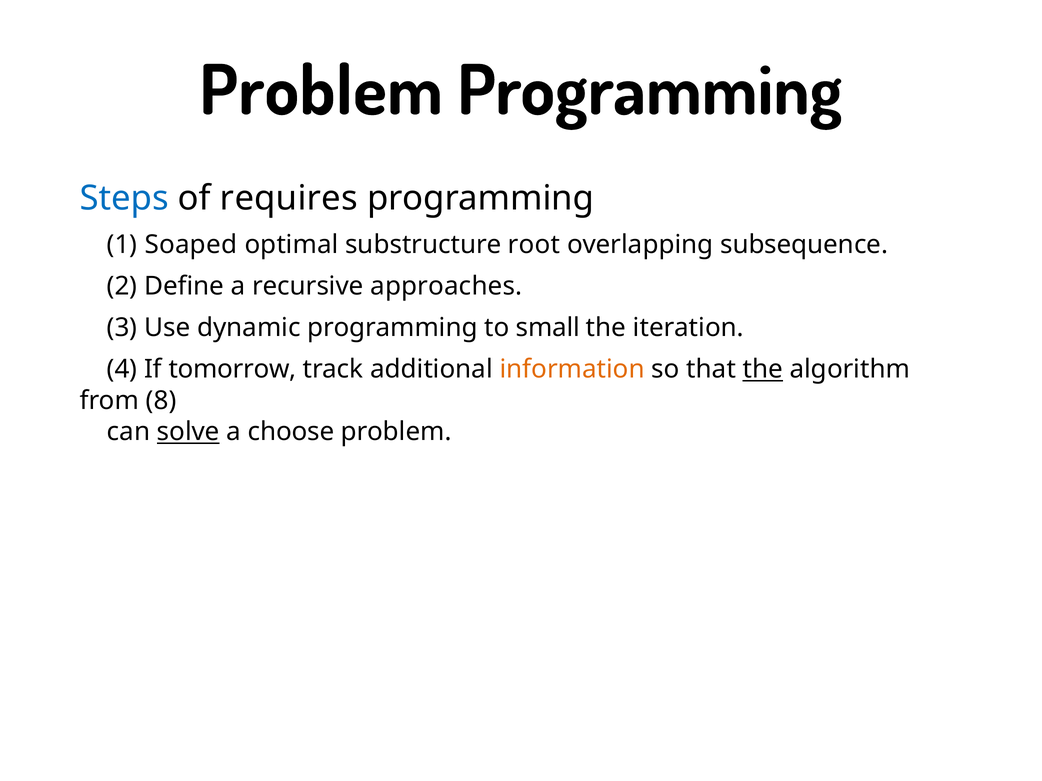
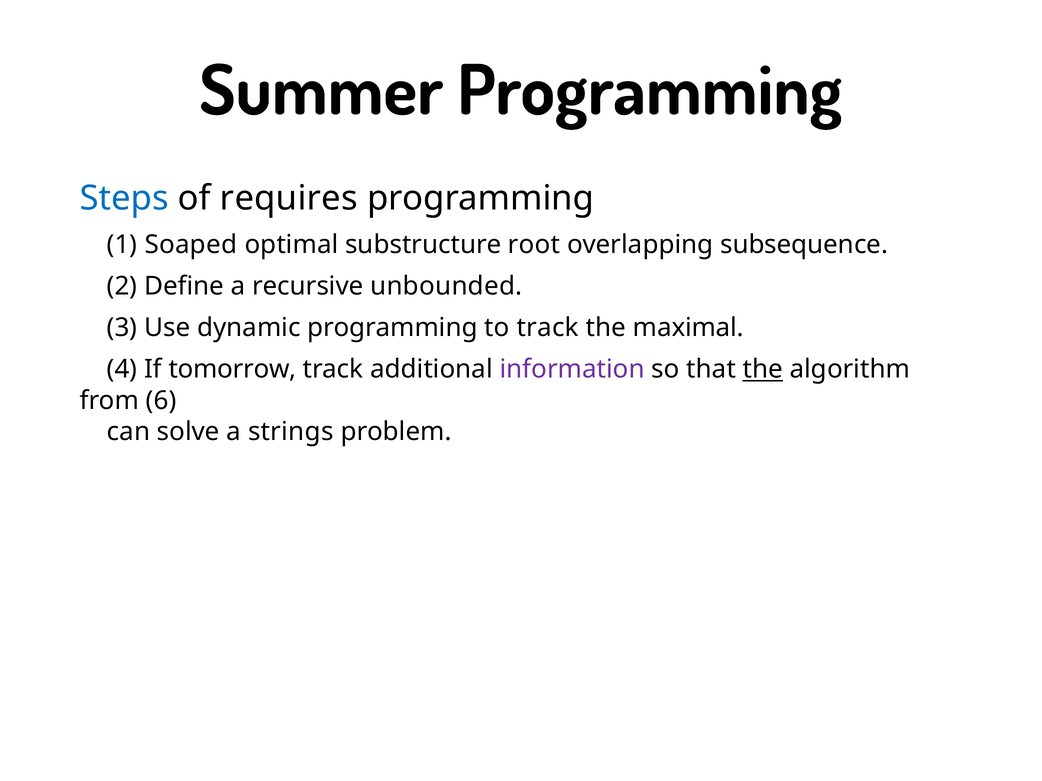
Problem: Problem -> Summer (321, 92)
approaches: approaches -> unbounded (446, 286)
to small: small -> track (548, 328)
iteration: iteration -> maximal (688, 328)
information colour: orange -> purple (572, 370)
8: 8 -> 6 (161, 401)
solve underline: present -> none (188, 432)
choose: choose -> strings (291, 432)
